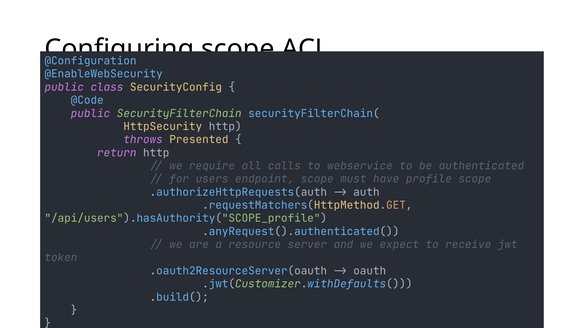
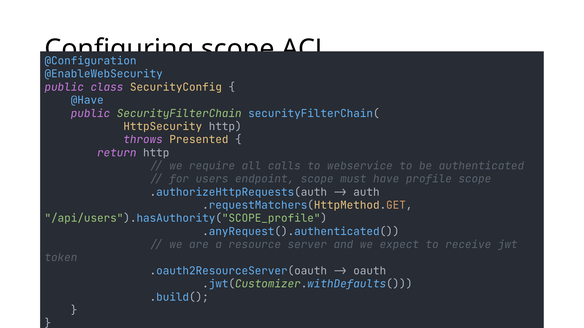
@Code: @Code -> @Have (87, 100)
